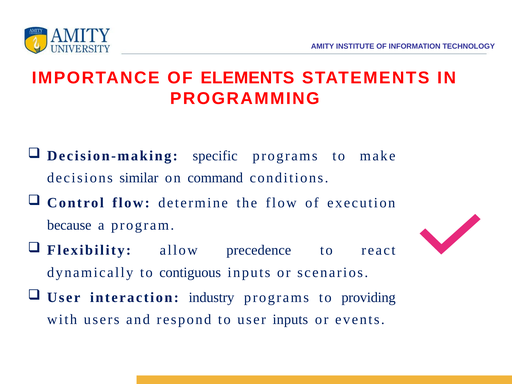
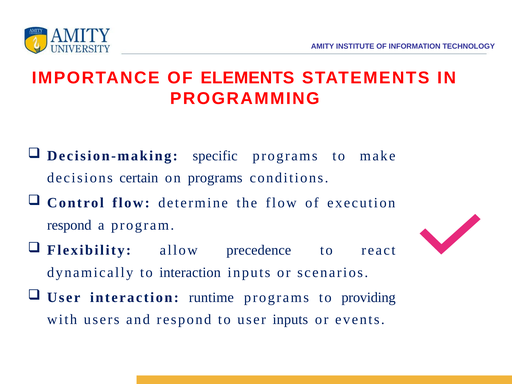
similar: similar -> certain (139, 178)
on command: command -> programs (215, 178)
because: because -> respond (69, 225)
to contiguous: contiguous -> interaction (190, 272)
industry: industry -> runtime (211, 297)
